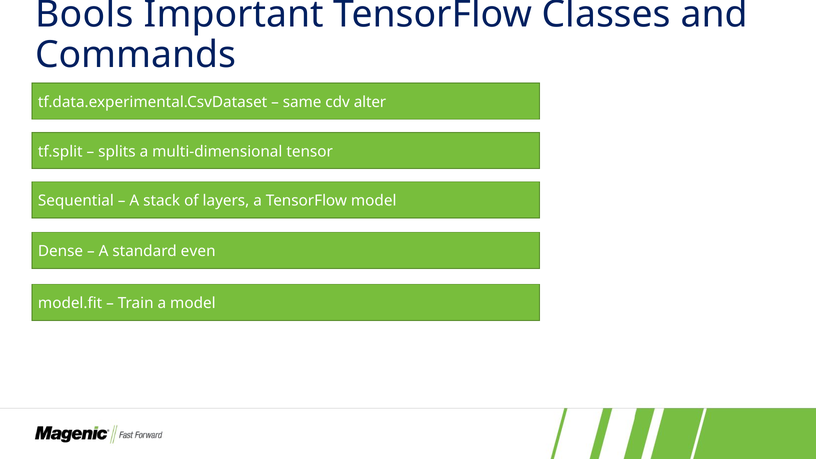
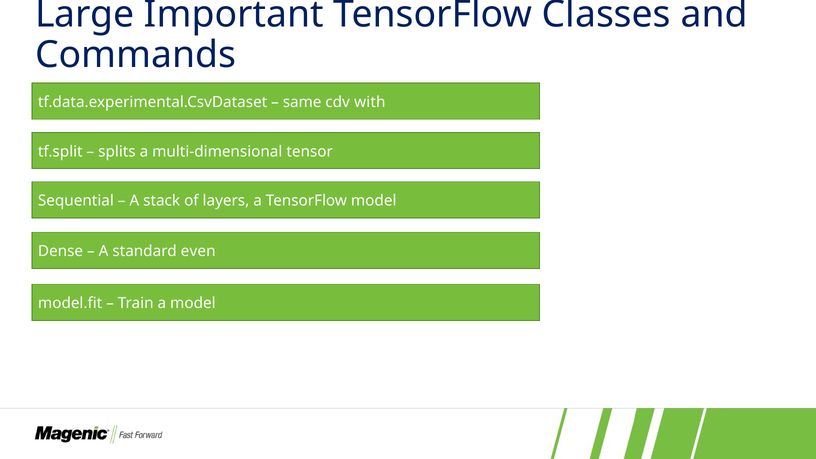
Bools: Bools -> Large (85, 14)
alter: alter -> with (370, 102)
